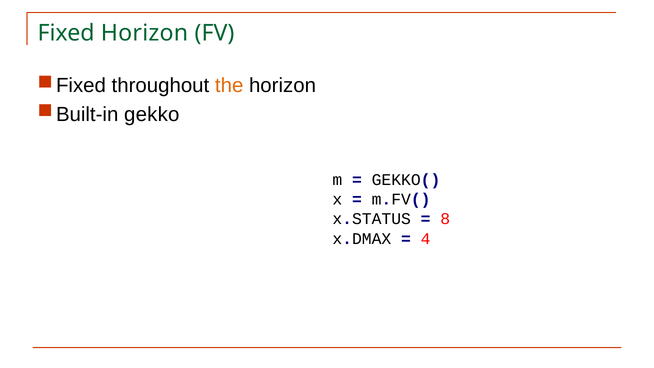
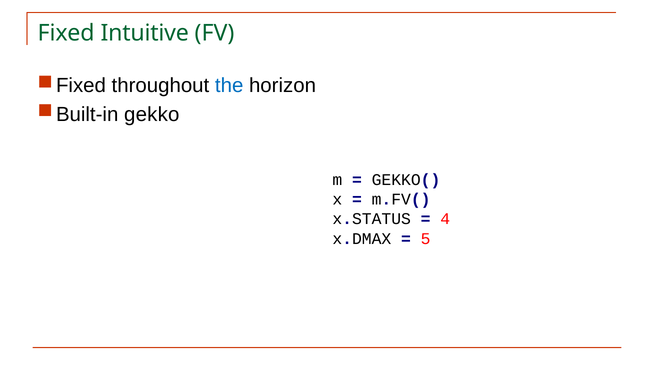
Fixed Horizon: Horizon -> Intuitive (145, 33)
the colour: orange -> blue (229, 86)
8: 8 -> 4 (445, 219)
4: 4 -> 5 (426, 239)
